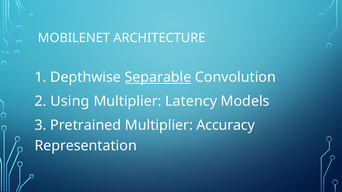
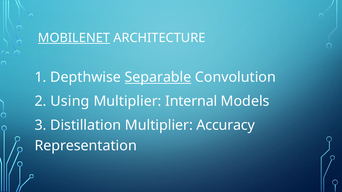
MOBILENET underline: none -> present (74, 38)
Latency: Latency -> Internal (191, 101)
Pretrained: Pretrained -> Distillation (86, 125)
